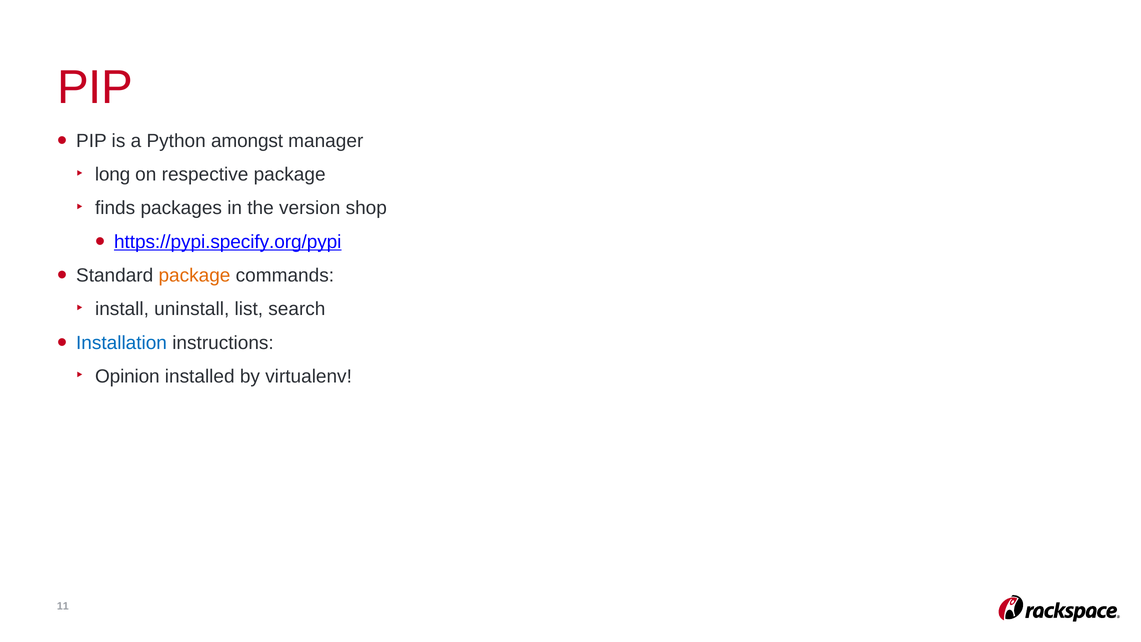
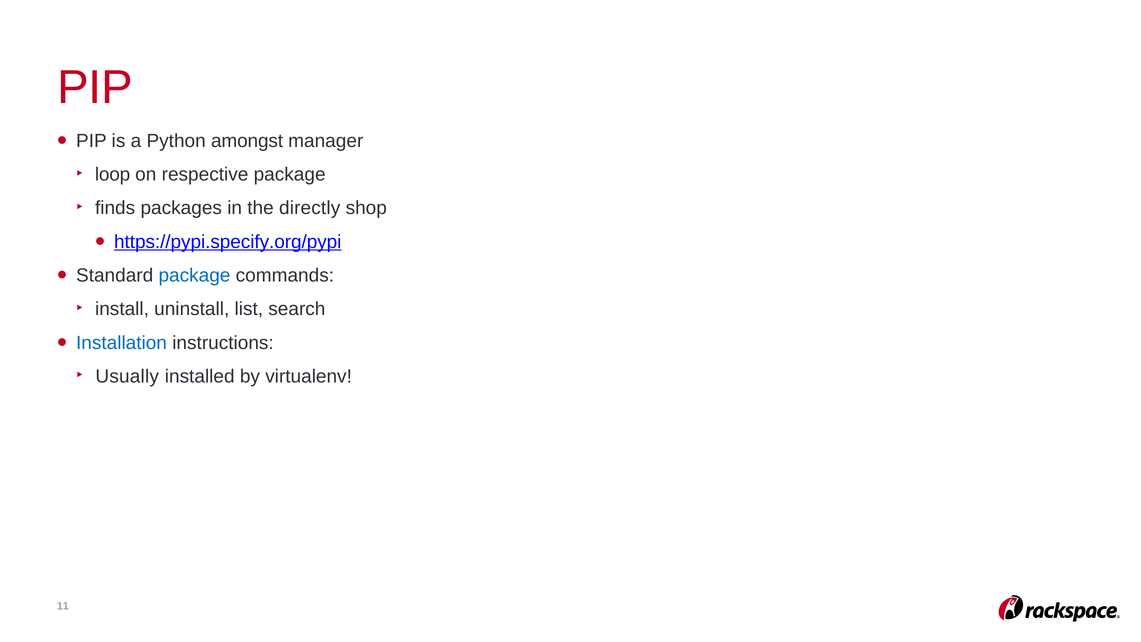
long: long -> loop (113, 175)
version: version -> directly (310, 208)
package colour: orange -> blue (194, 275)
Opinion: Opinion -> Usually (127, 376)
